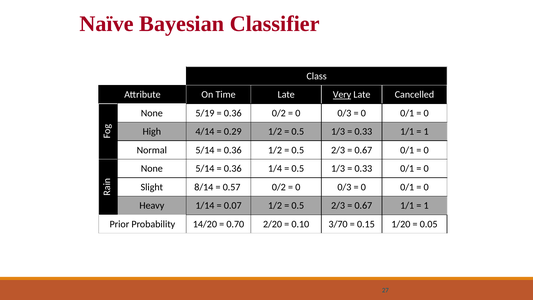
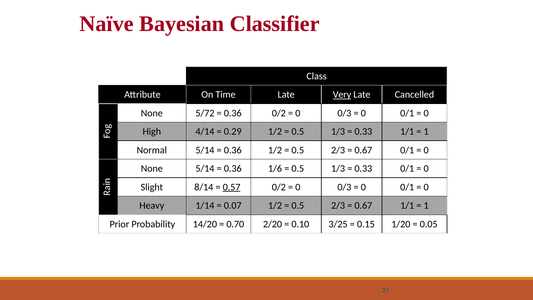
5/19: 5/19 -> 5/72 (205, 113)
1/4: 1/4 -> 1/6 (275, 168)
0.57 underline: none -> present (232, 187)
3/70: 3/70 -> 3/25 (338, 224)
